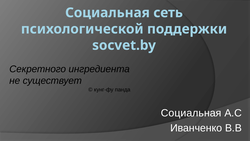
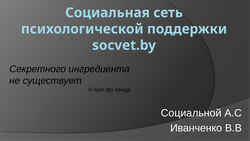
Социальная: Социальная -> Социальной (191, 113)
